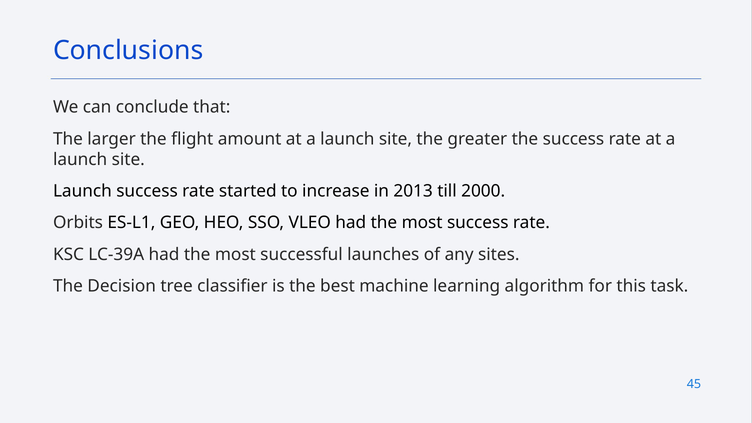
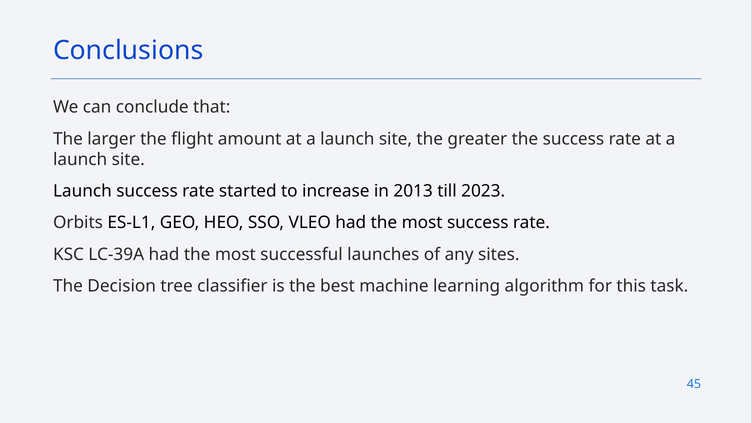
2000: 2000 -> 2023 (483, 191)
